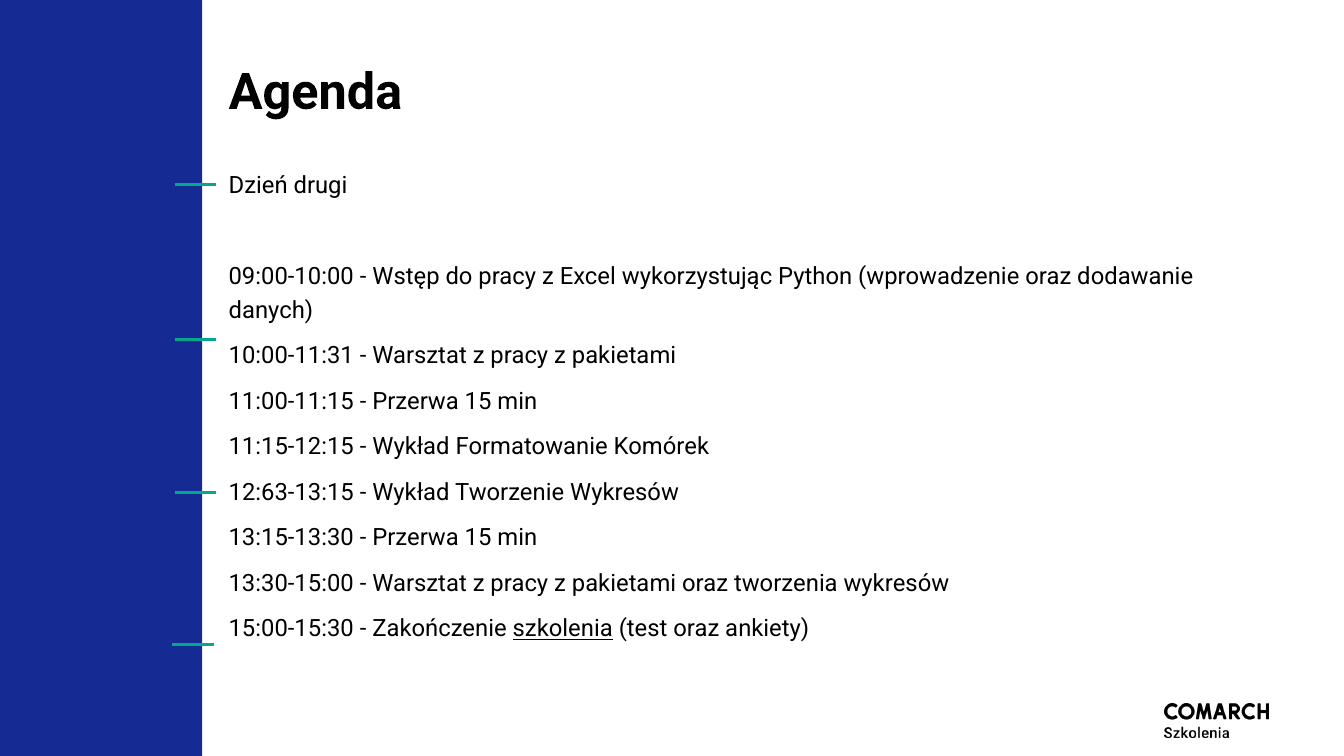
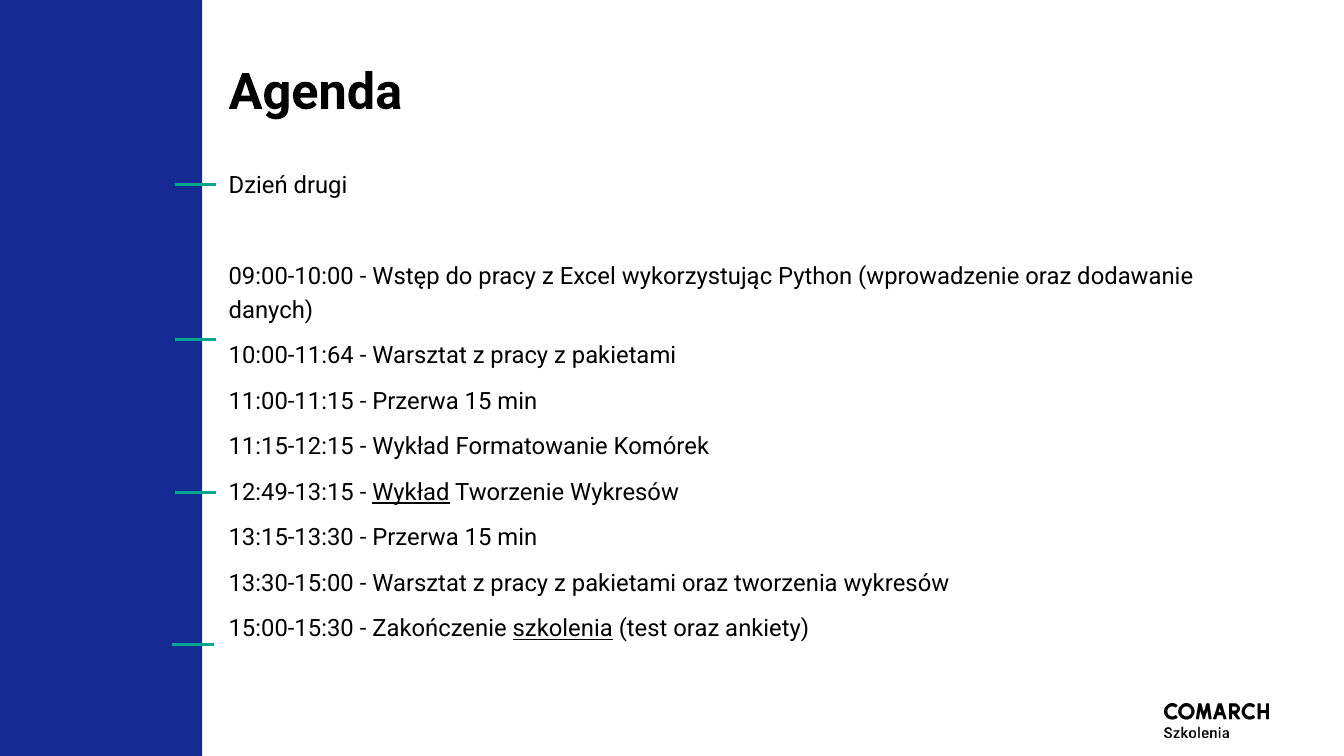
10:00-11:31: 10:00-11:31 -> 10:00-11:64 (291, 356)
12:63-13:15: 12:63-13:15 -> 12:49-13:15 (291, 493)
Wykład underline: none -> present (411, 493)
